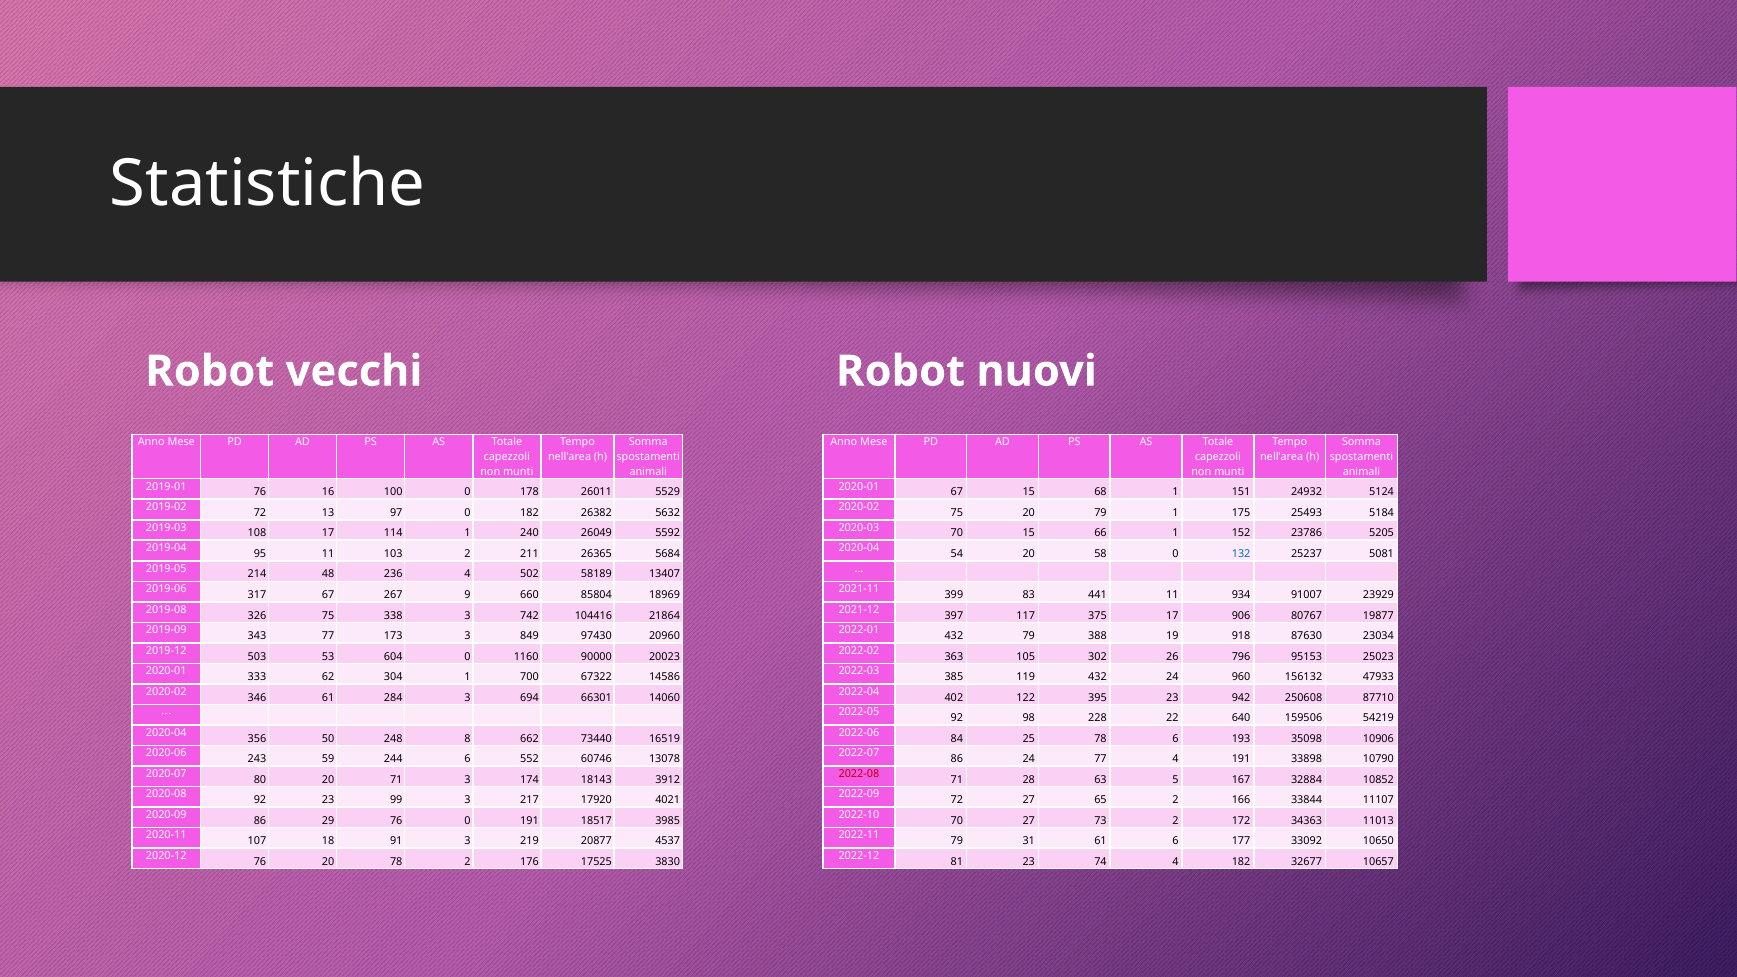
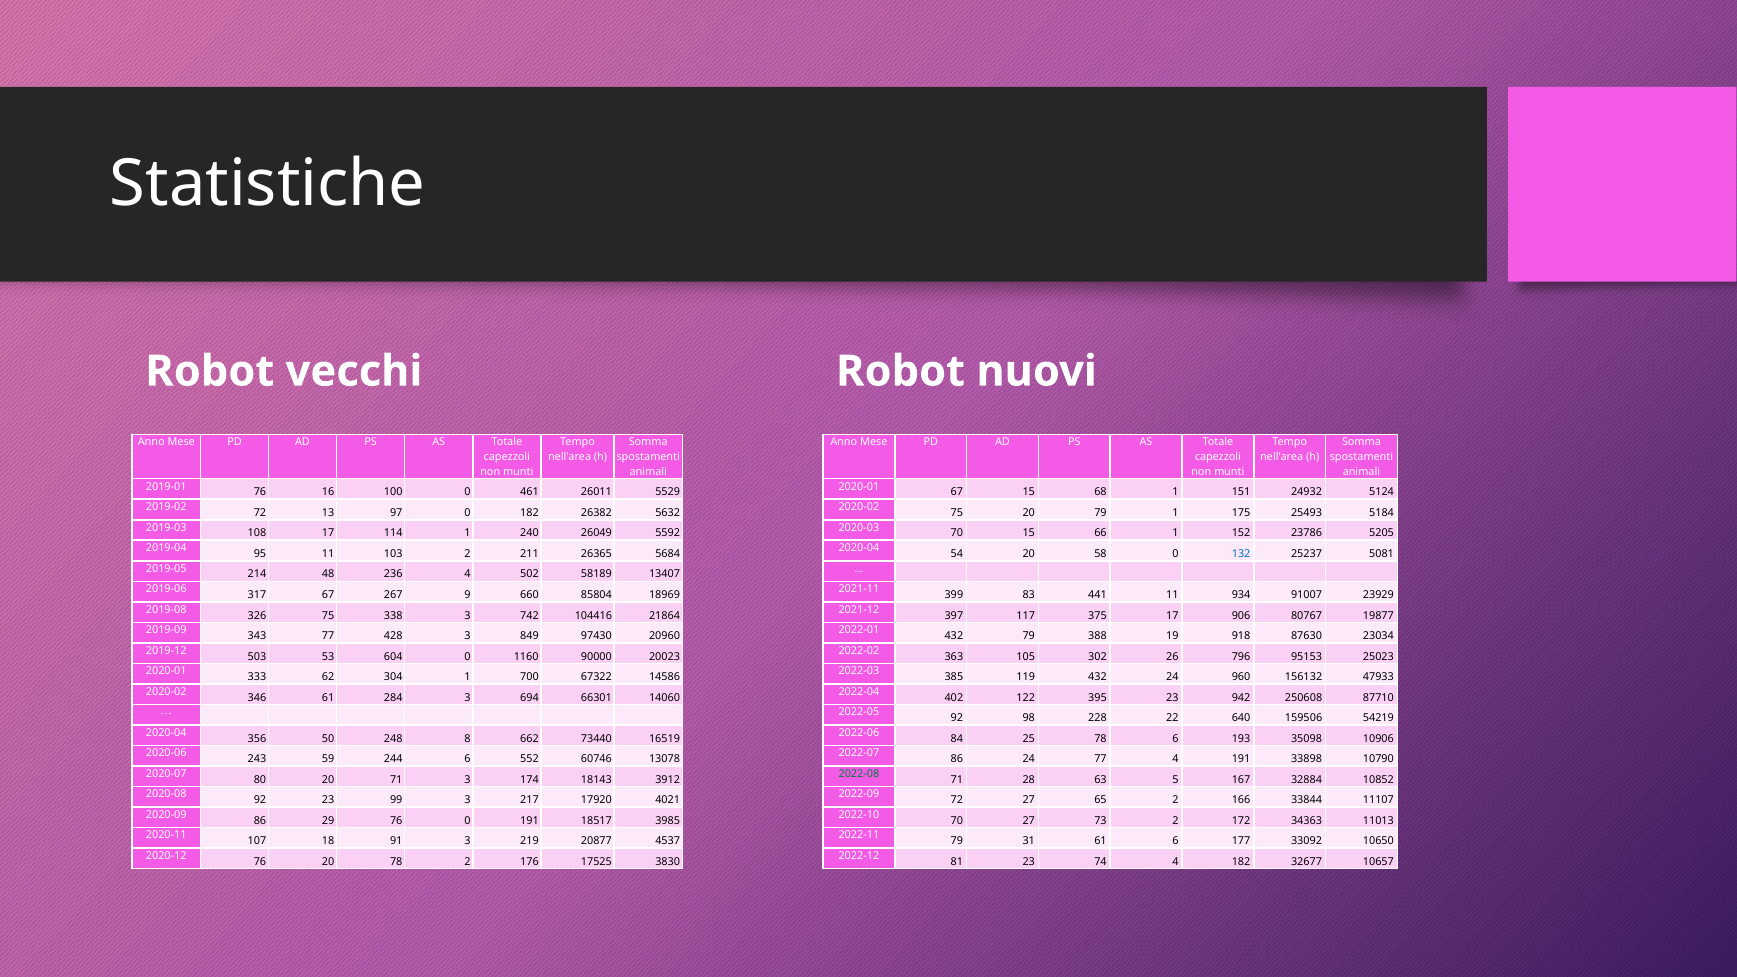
178: 178 -> 461 (529, 492)
173: 173 -> 428 (393, 636)
2022-08 colour: red -> green (859, 774)
